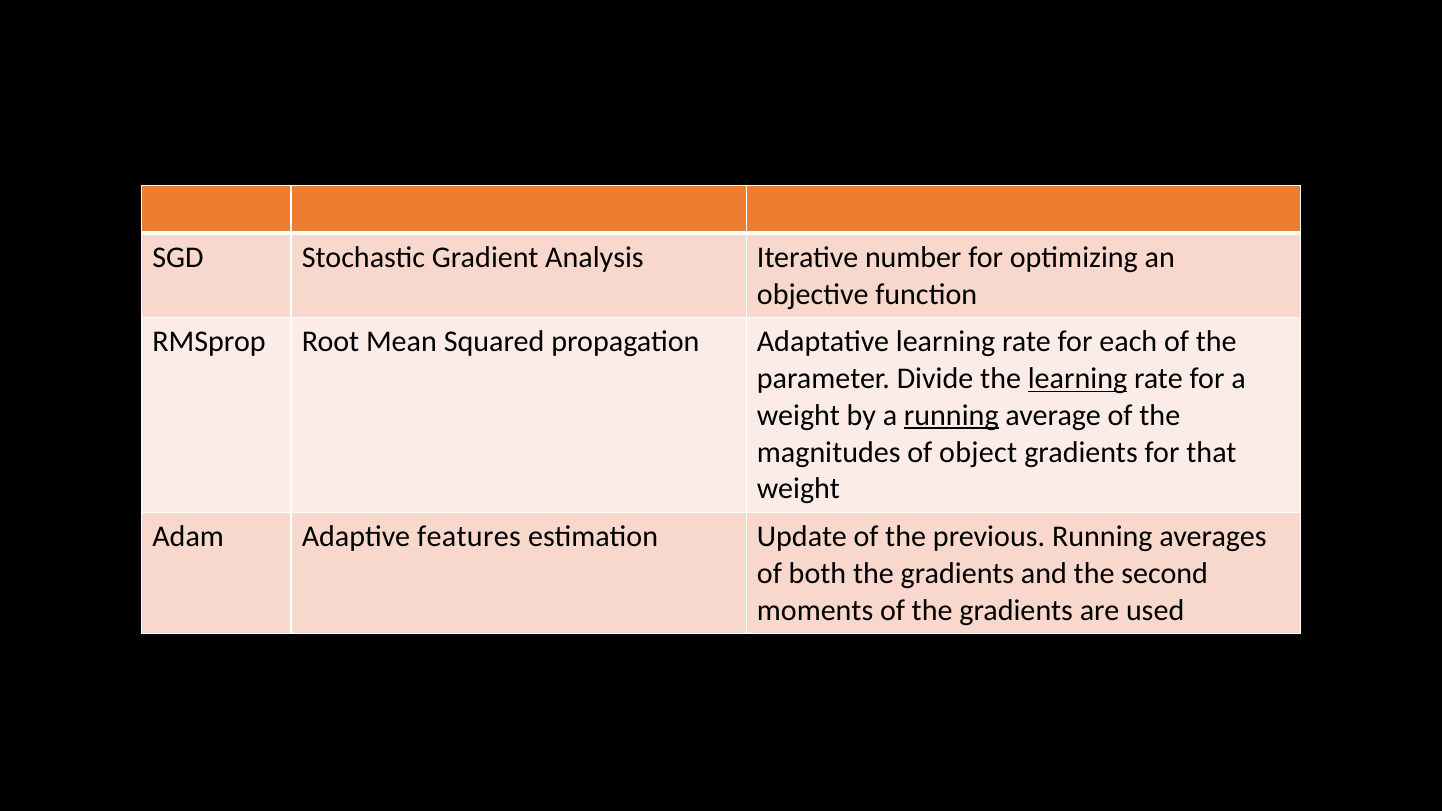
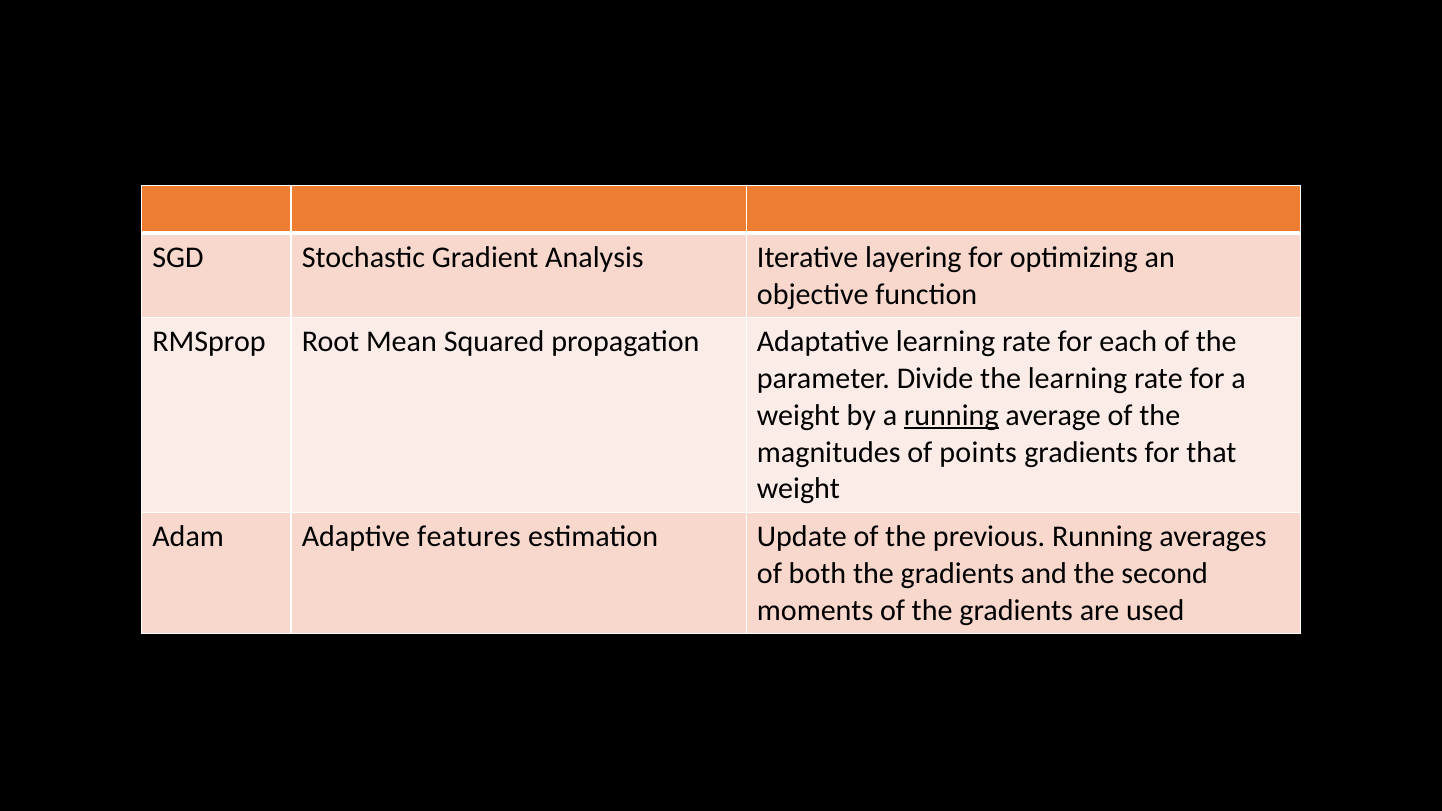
number: number -> layering (913, 257)
learning underline: present -> none (1078, 379)
object: object -> points (978, 452)
